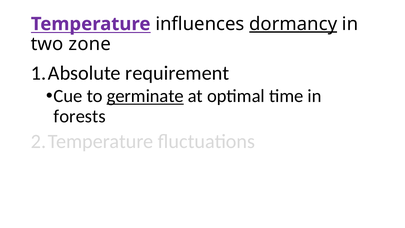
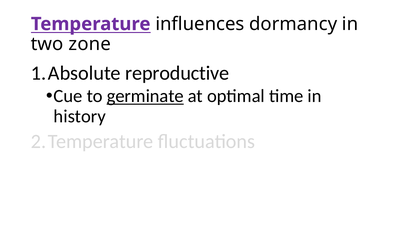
dormancy underline: present -> none (293, 24)
requirement: requirement -> reproductive (177, 73)
forests: forests -> history (80, 116)
